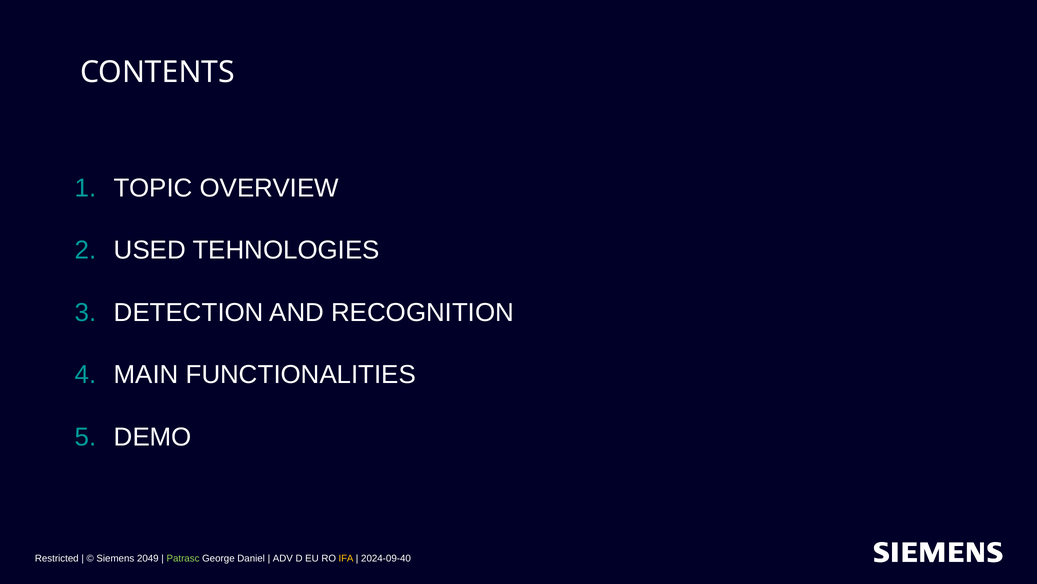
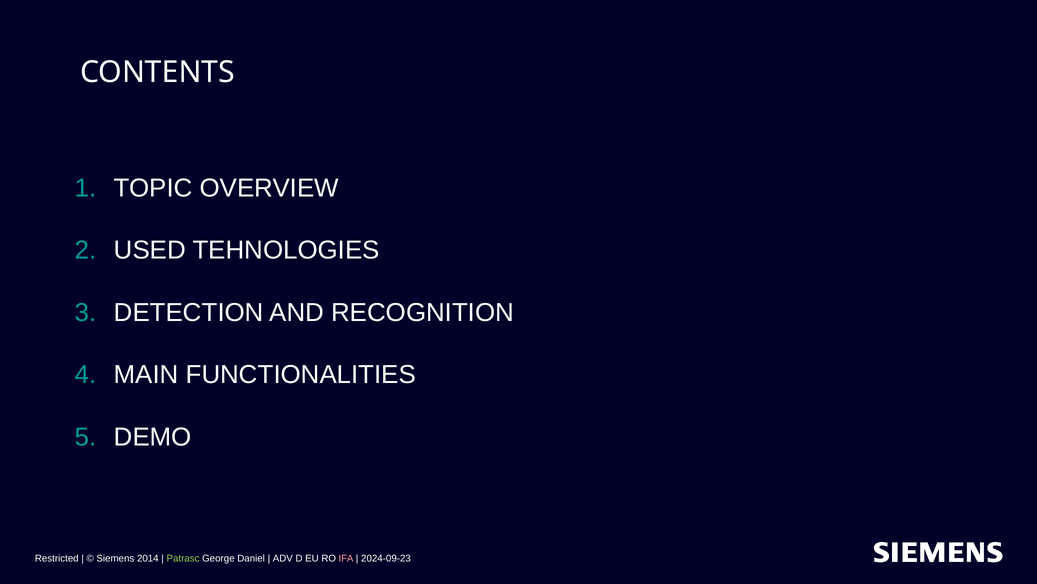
2049: 2049 -> 2014 (148, 558)
IFA colour: yellow -> pink (346, 558)
2024-09-40: 2024-09-40 -> 2024-09-23 (386, 558)
